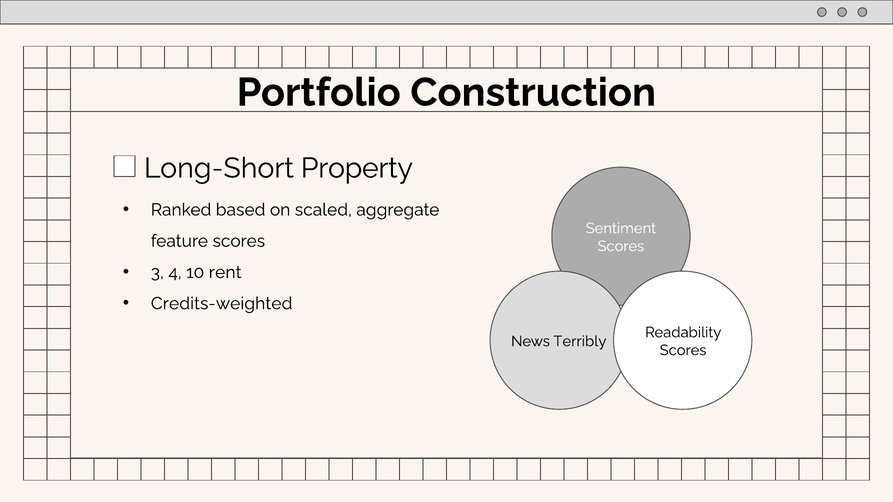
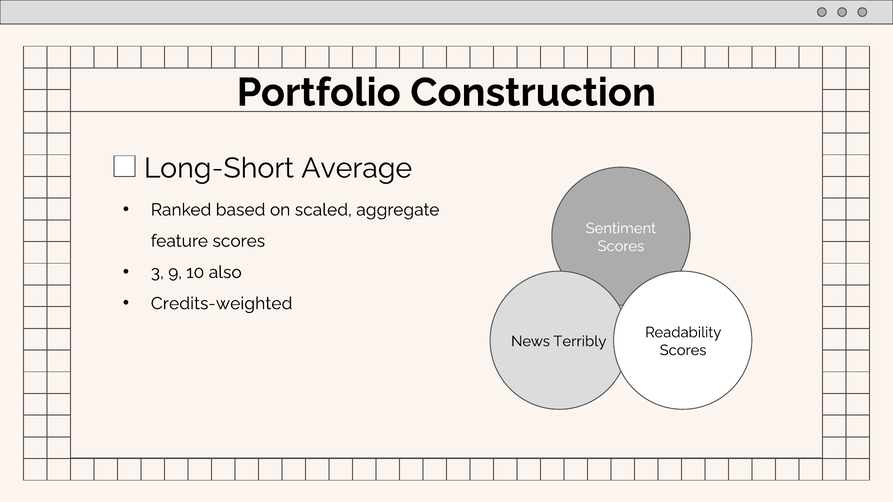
Property: Property -> Average (357, 168)
4: 4 -> 9 (175, 272)
rent: rent -> also (225, 272)
